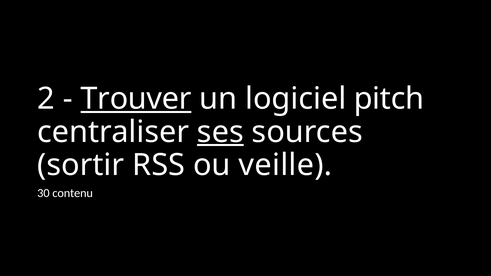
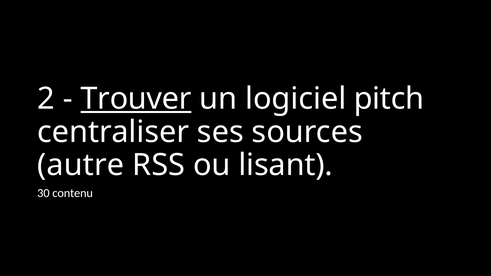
ses underline: present -> none (220, 132)
sortir: sortir -> autre (81, 165)
veille: veille -> lisant (286, 165)
